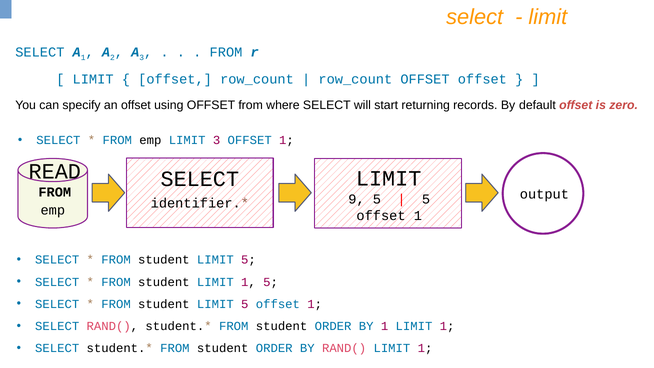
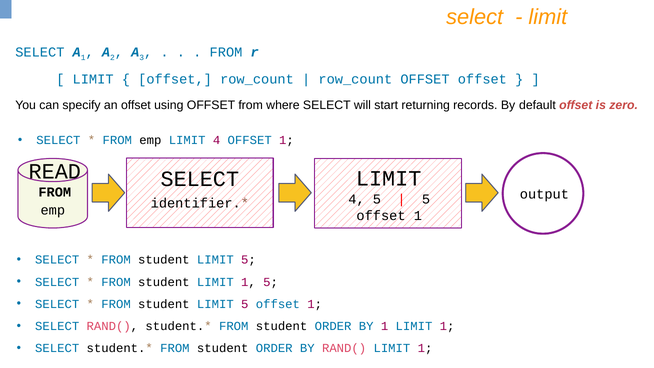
emp LIMIT 3: 3 -> 4 (217, 140)
9: 9 -> 4 (357, 199)
